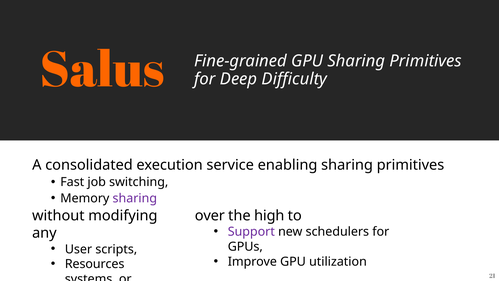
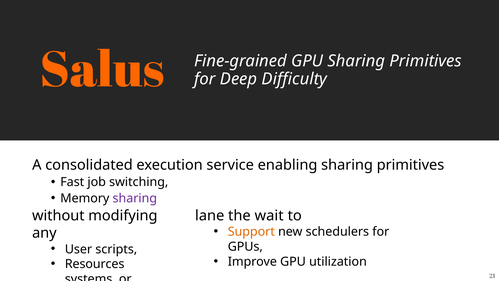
over: over -> lane (210, 215)
high: high -> wait (269, 215)
Support colour: purple -> orange (251, 232)
